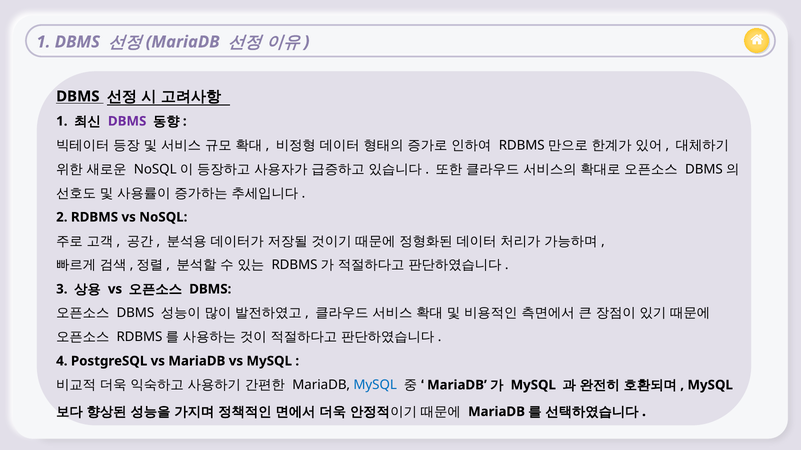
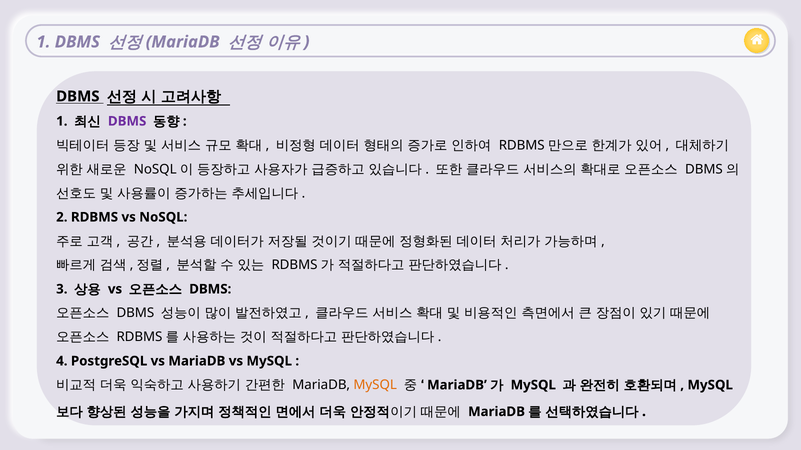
MySQL colour: blue -> orange (375, 385)
